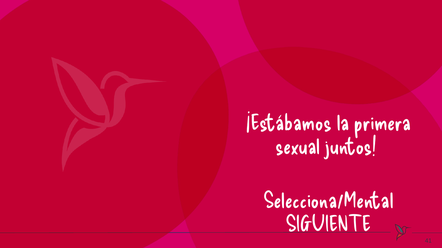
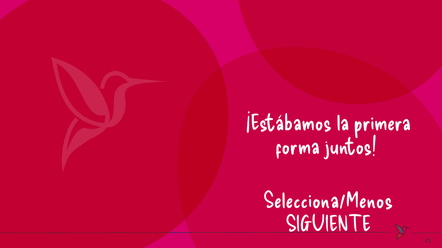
sexual: sexual -> forma (298, 147)
Selecciona/Mental: Selecciona/Mental -> Selecciona/Menos (328, 201)
